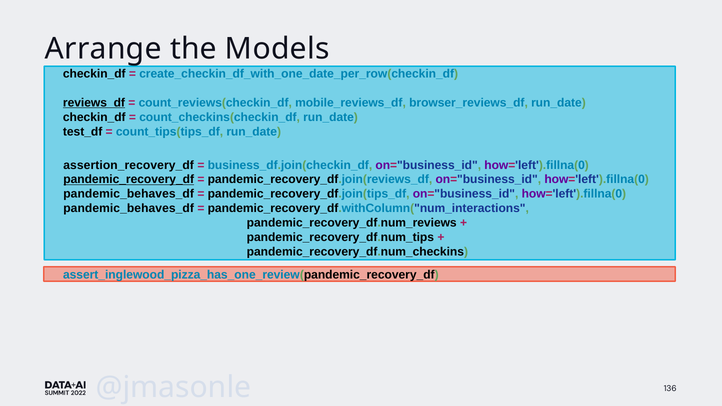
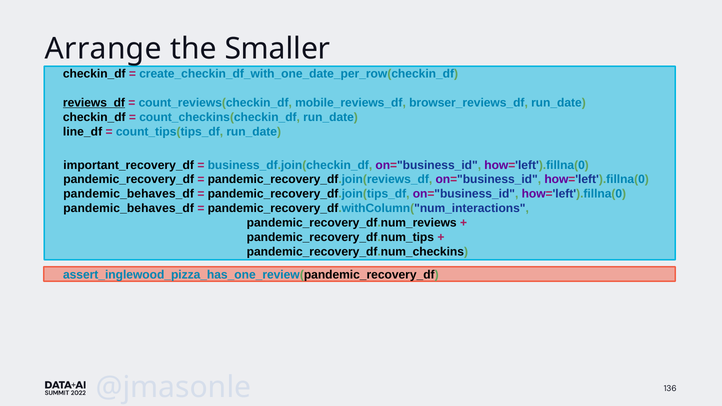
Models: Models -> Smaller (277, 49)
test_df: test_df -> line_df (83, 132)
assertion_recovery_df: assertion_recovery_df -> important_recovery_df (129, 165)
pandemic_recovery_df underline: present -> none (129, 180)
